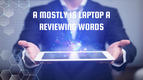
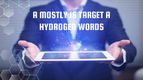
LAPTOP: LAPTOP -> TARGET (91, 15)
REVIEWING: REVIEWING -> HYDROGEN (58, 27)
